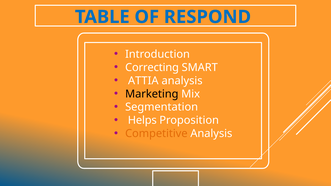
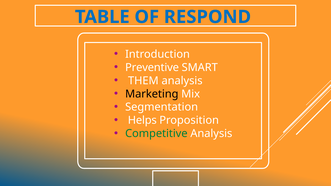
Correcting: Correcting -> Preventive (152, 67)
ATTIA: ATTIA -> THEM (143, 81)
Competitive colour: orange -> green (156, 134)
